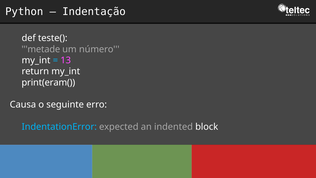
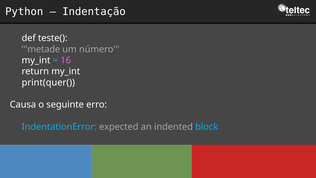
13: 13 -> 16 (66, 60)
print(eram(: print(eram( -> print(quer( (48, 82)
block colour: white -> light blue (207, 127)
